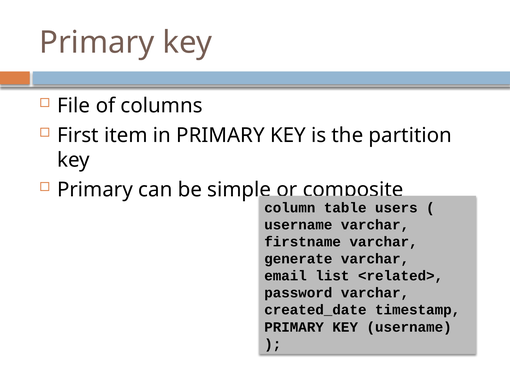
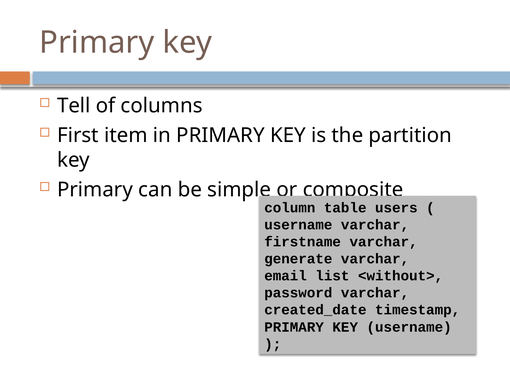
File: File -> Tell (74, 106)
<related>: <related> -> <without> (401, 276)
